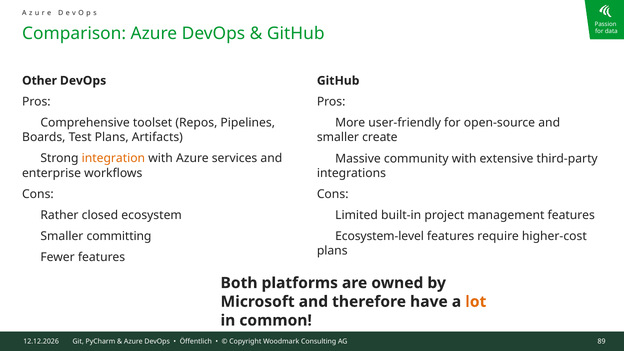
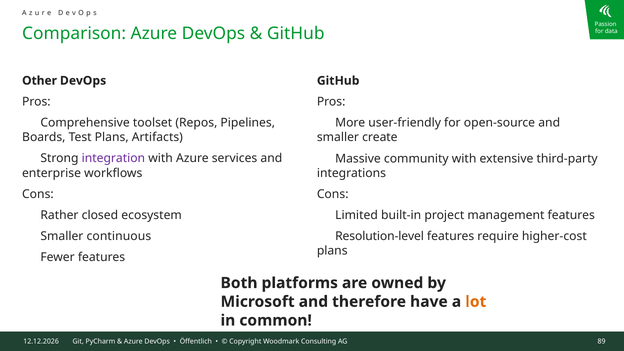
integration colour: orange -> purple (113, 158)
committing: committing -> continuous (119, 236)
Ecosystem-level: Ecosystem-level -> Resolution-level (380, 236)
